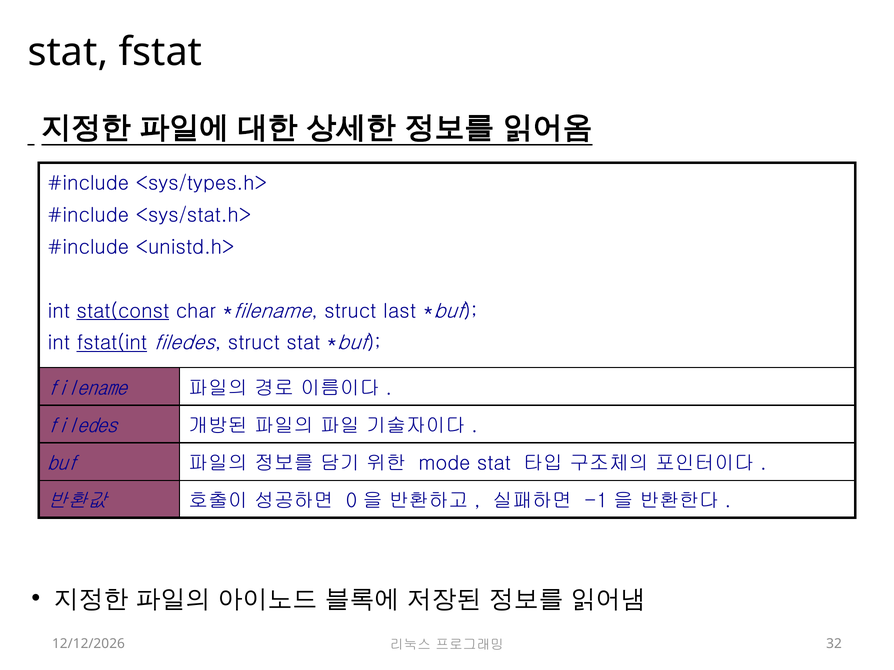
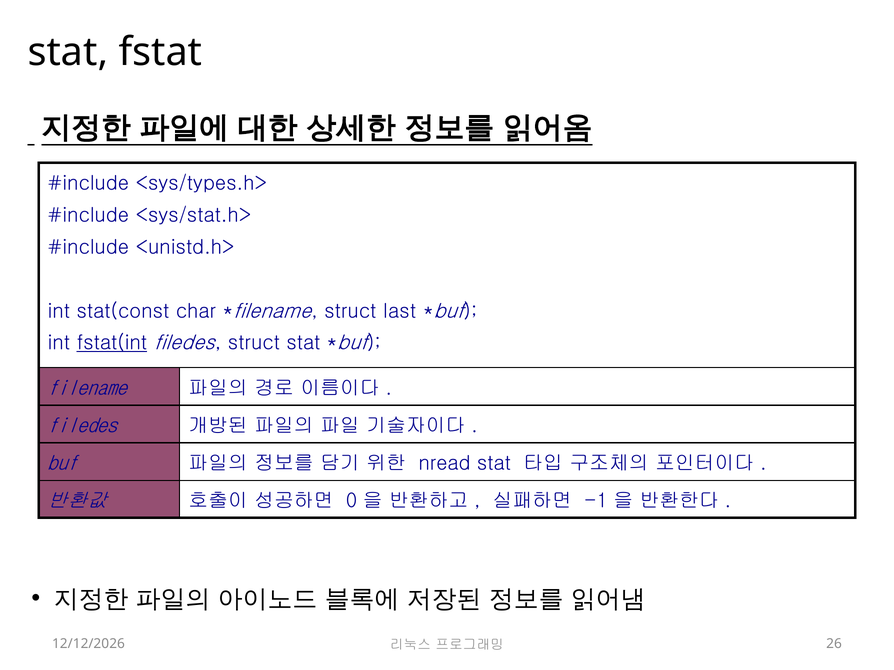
stat(const underline: present -> none (123, 311)
mode: mode -> nread (445, 464)
32: 32 -> 26 (834, 644)
